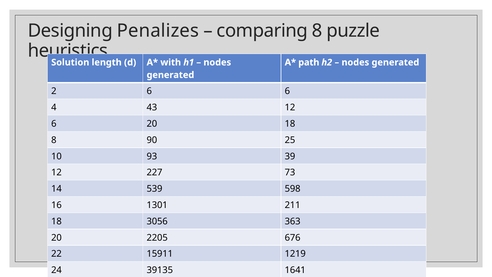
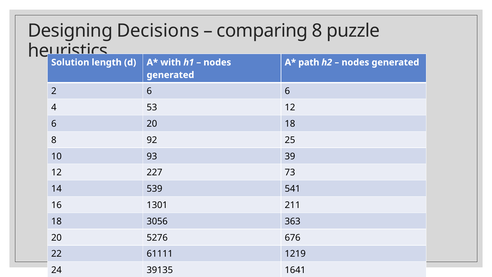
Penalizes: Penalizes -> Decisions (158, 31)
43: 43 -> 53 (152, 107)
90: 90 -> 92 (152, 140)
598: 598 -> 541 (293, 189)
2205: 2205 -> 5276 (157, 237)
15911: 15911 -> 61111 (160, 254)
